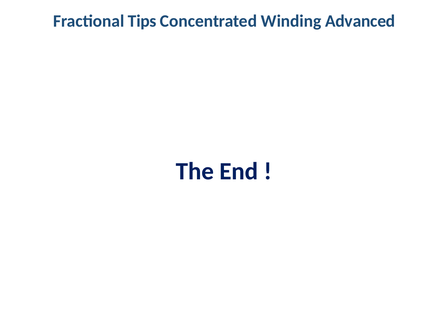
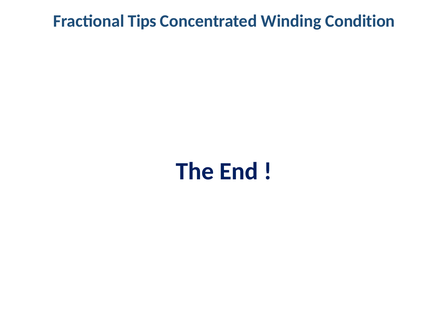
Advanced: Advanced -> Condition (360, 21)
